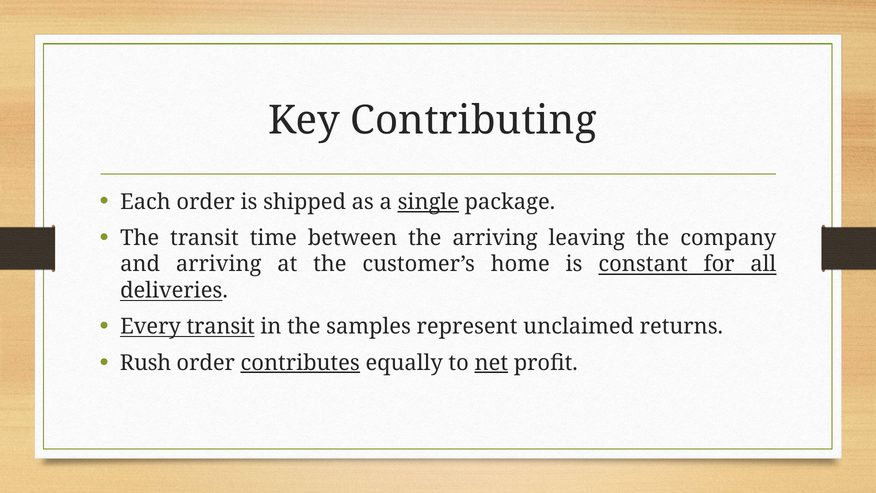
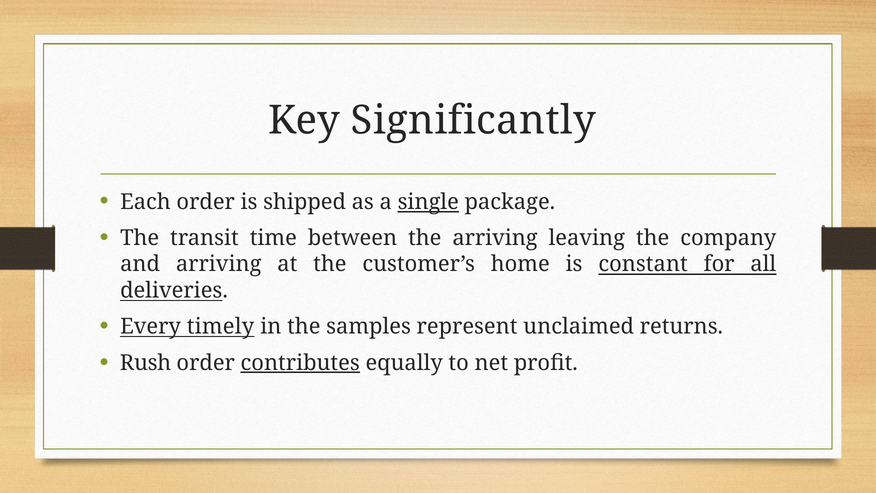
Contributing: Contributing -> Significantly (473, 120)
Every transit: transit -> timely (220, 327)
net underline: present -> none (491, 363)
